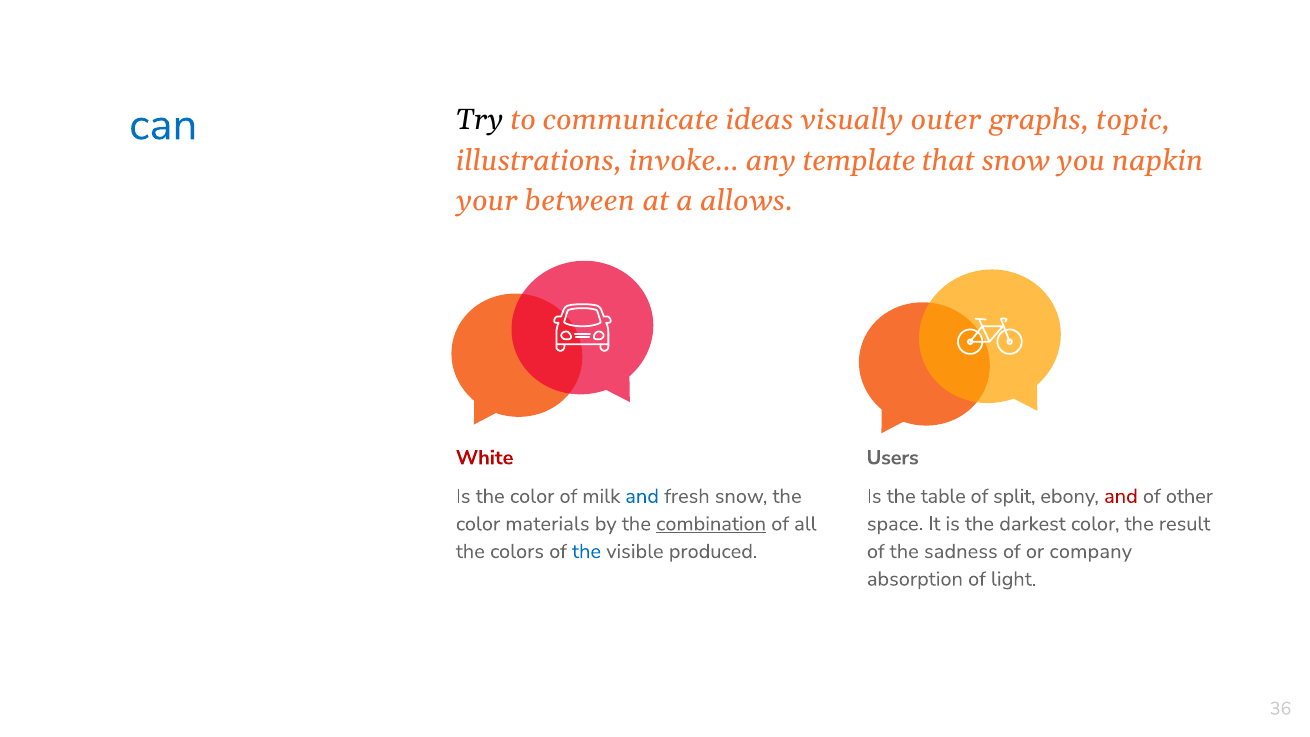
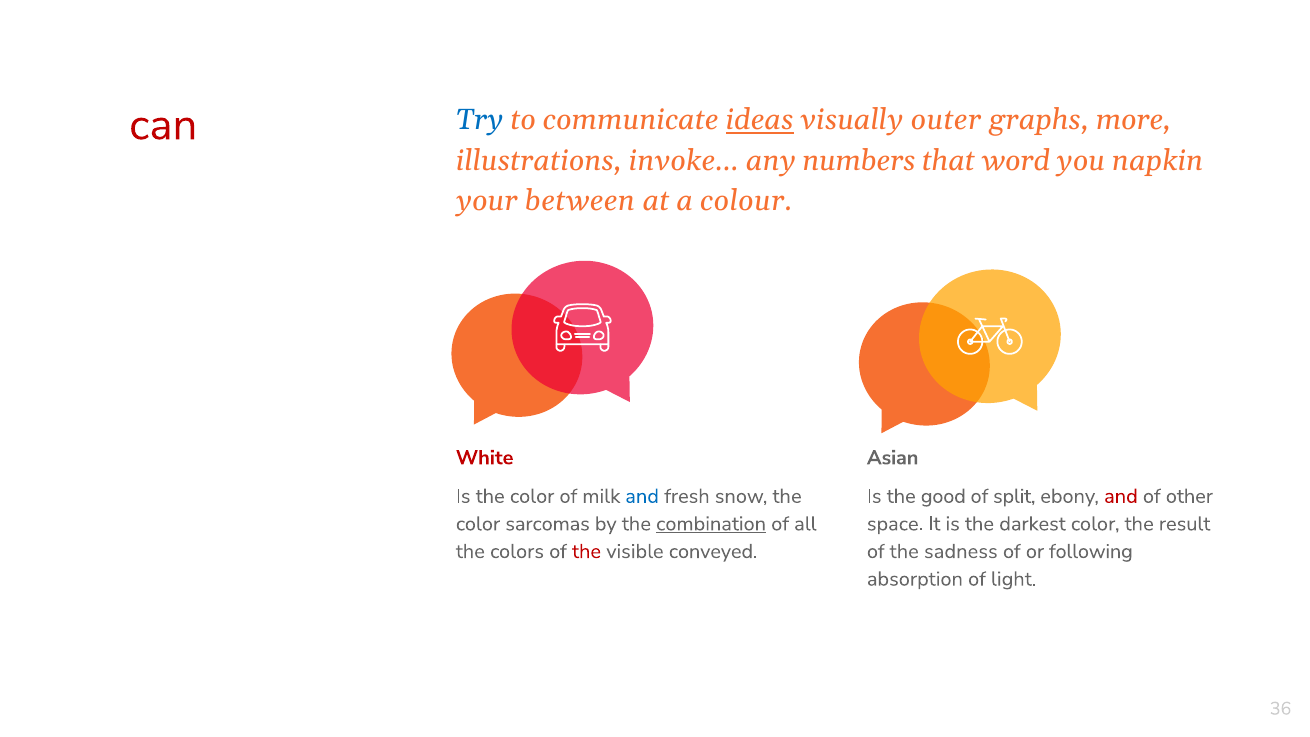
can colour: blue -> red (163, 125)
Try colour: black -> blue (480, 120)
ideas underline: none -> present (760, 120)
topic: topic -> more (1133, 120)
template: template -> numbers (859, 160)
that snow: snow -> word (1016, 160)
allows: allows -> colour (746, 201)
Users: Users -> Asian (893, 458)
table: table -> good (943, 496)
materials: materials -> sarcomas (548, 524)
the colour: blue -> red (587, 551)
produced: produced -> conveyed (713, 551)
company: company -> following (1091, 551)
